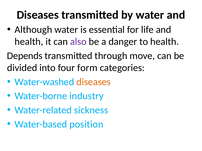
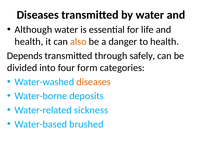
also colour: purple -> orange (78, 42)
move: move -> safely (142, 56)
industry: industry -> deposits (87, 96)
position: position -> brushed (86, 125)
